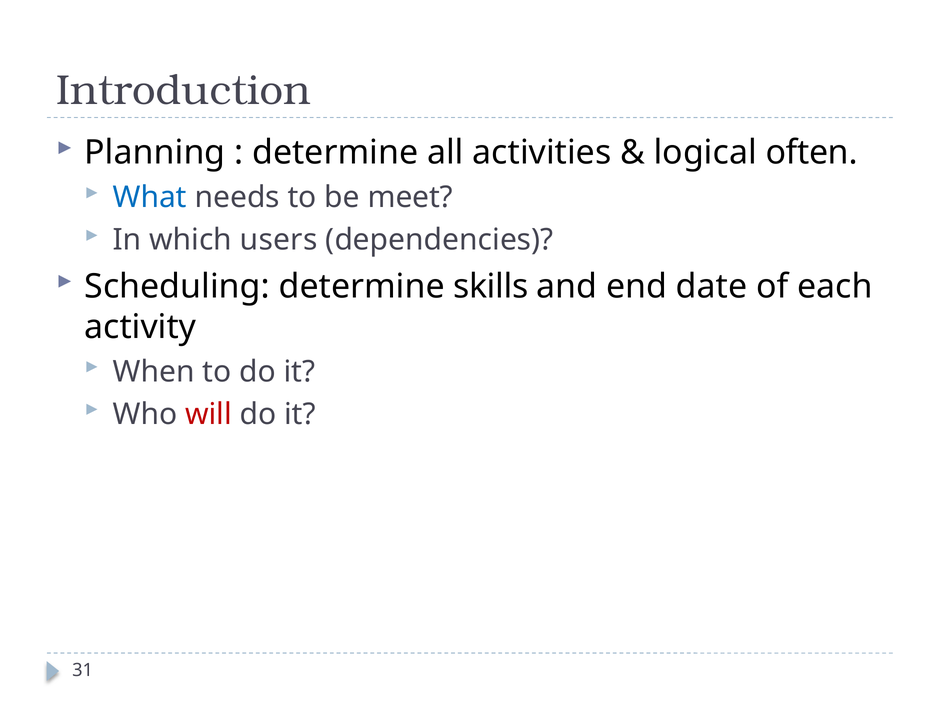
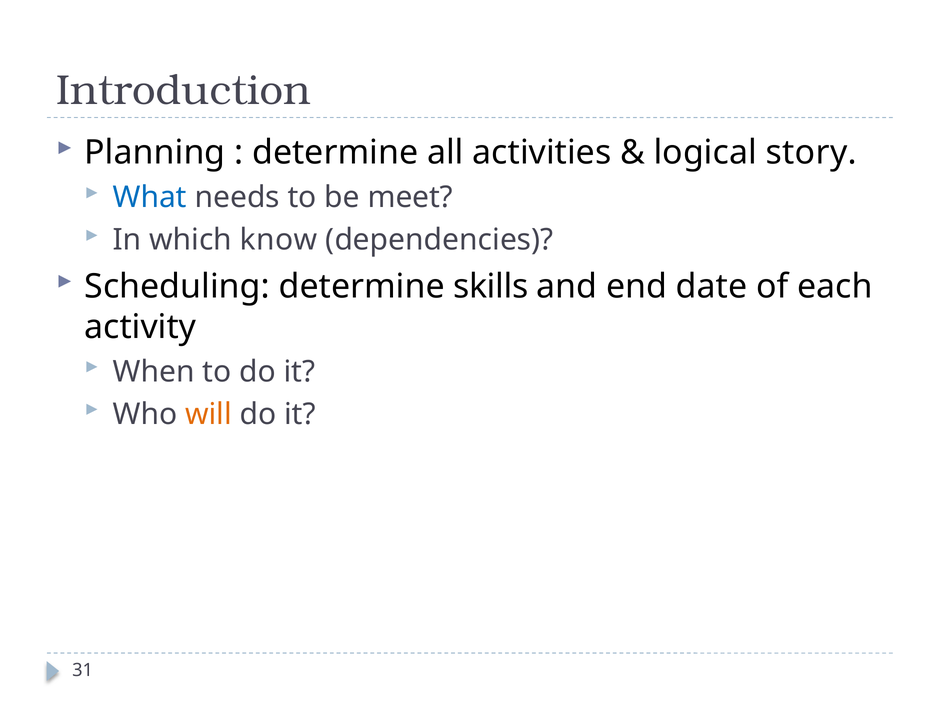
often: often -> story (811, 153)
users: users -> know (279, 240)
will colour: red -> orange (208, 414)
